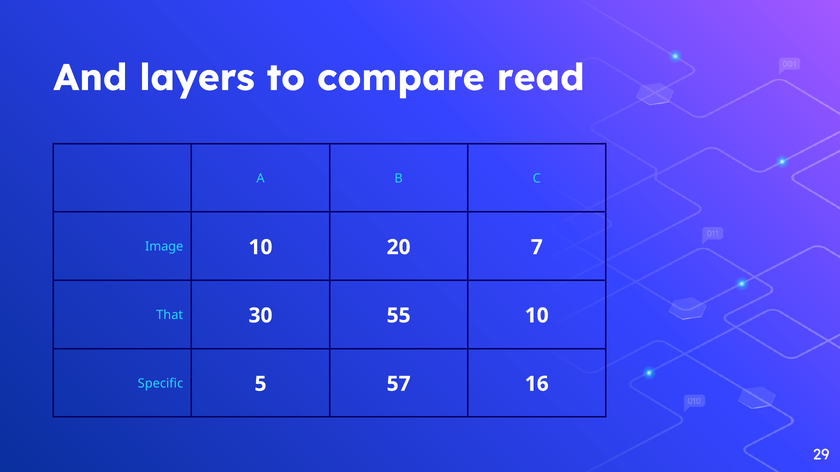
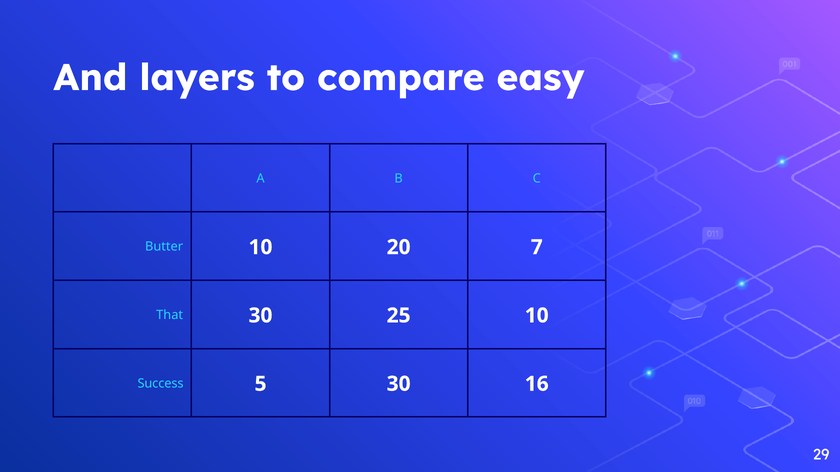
read: read -> easy (541, 78)
Image: Image -> Butter (164, 247)
55: 55 -> 25 (399, 316)
Specific: Specific -> Success (161, 384)
5 57: 57 -> 30 (399, 384)
